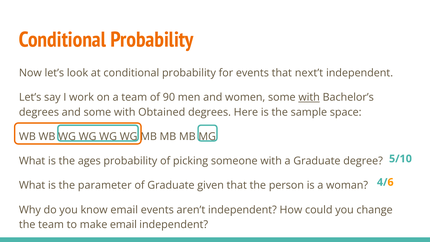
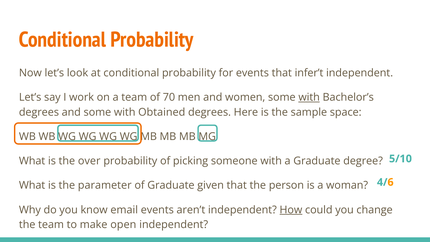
next’t: next’t -> infer’t (309, 73)
90: 90 -> 70 (169, 97)
ages: ages -> over (89, 161)
How underline: none -> present (291, 210)
make email: email -> open (123, 225)
